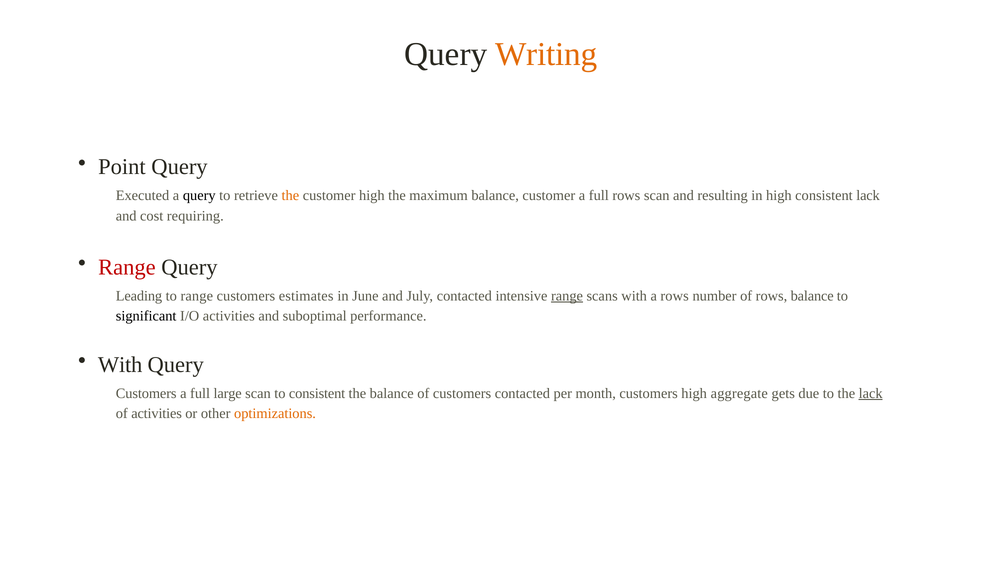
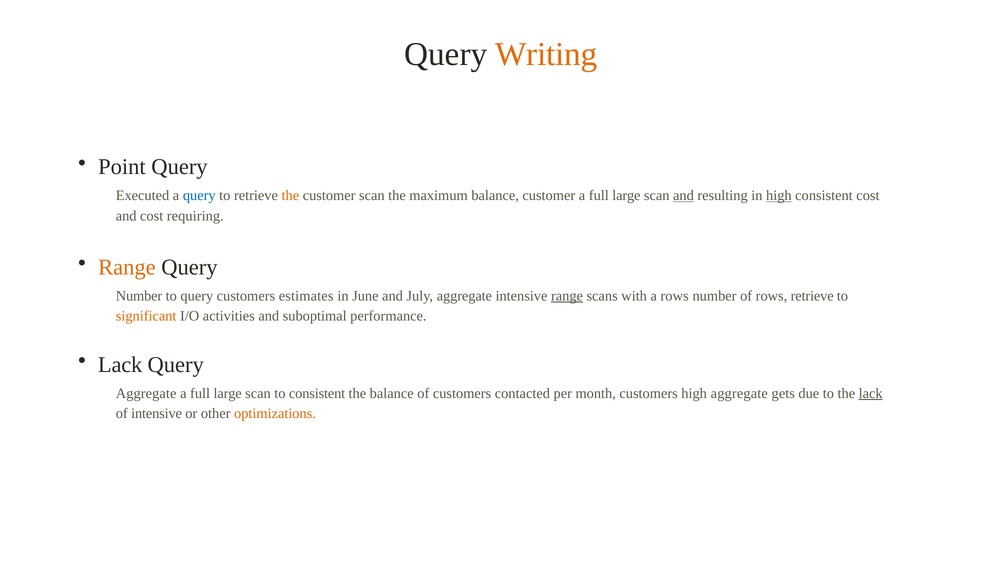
query colour: black -> blue (199, 195)
customer high: high -> scan (372, 195)
rows: rows -> large (626, 195)
and underline: none -> present (683, 195)
high underline: none -> present (779, 195)
consistent lack: lack -> cost (868, 195)
Range colour: red -> orange (127, 267)
Leading: Leading -> Number (139, 296)
to range: range -> query (197, 296)
July contacted: contacted -> aggregate (464, 296)
rows balance: balance -> retrieve (812, 296)
significant colour: black -> orange (146, 316)
With: With -> Lack (120, 364)
Customers: Customers -> Aggregate (146, 393)
of activities: activities -> intensive (157, 413)
